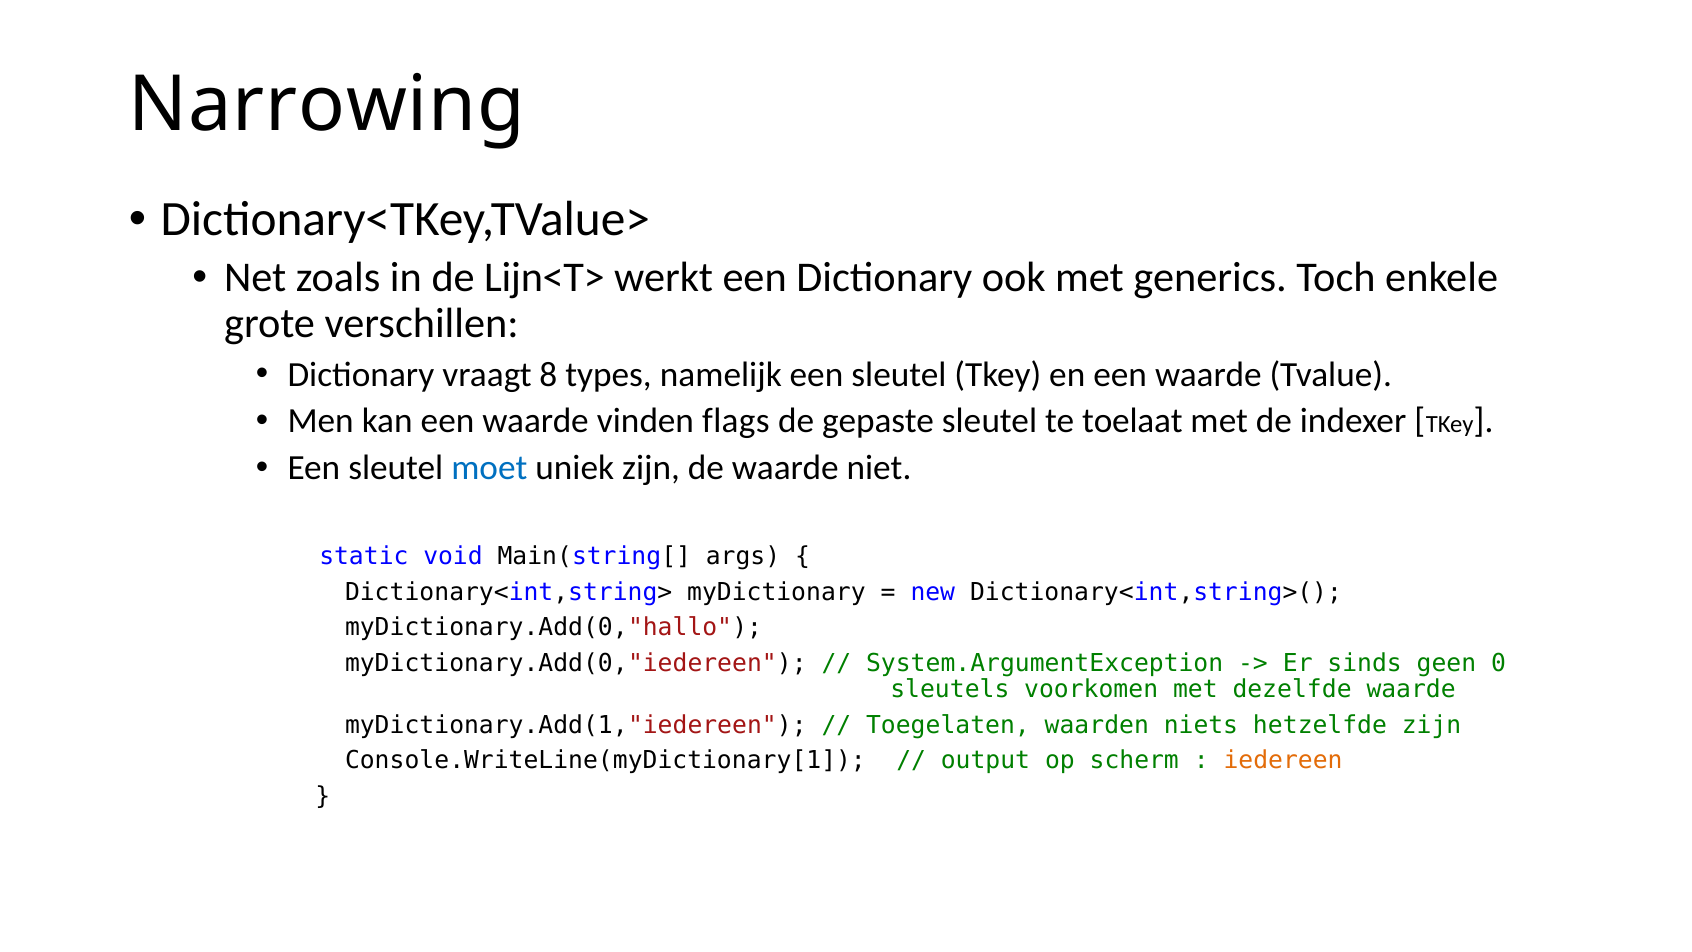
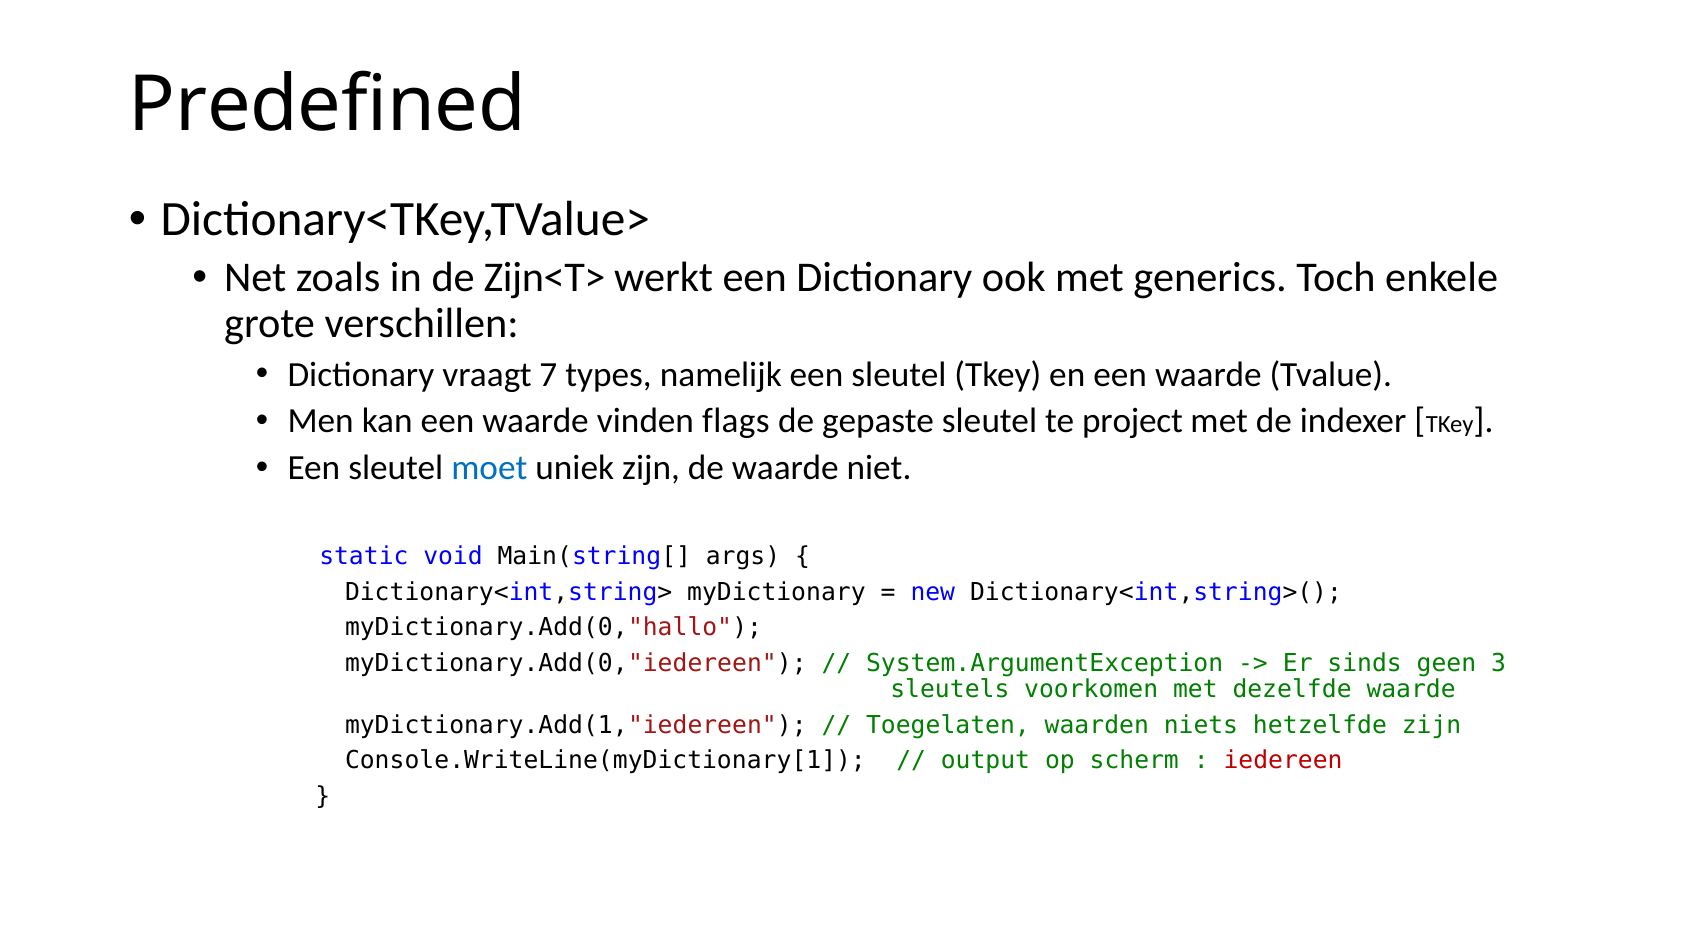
Narrowing: Narrowing -> Predefined (327, 105)
Lijn<T>: Lijn<T> -> Zijn<T> (545, 278)
8: 8 -> 7 (548, 374)
toelaat: toelaat -> project (1132, 421)
0: 0 -> 3 (1498, 663)
iedereen colour: orange -> red (1283, 761)
